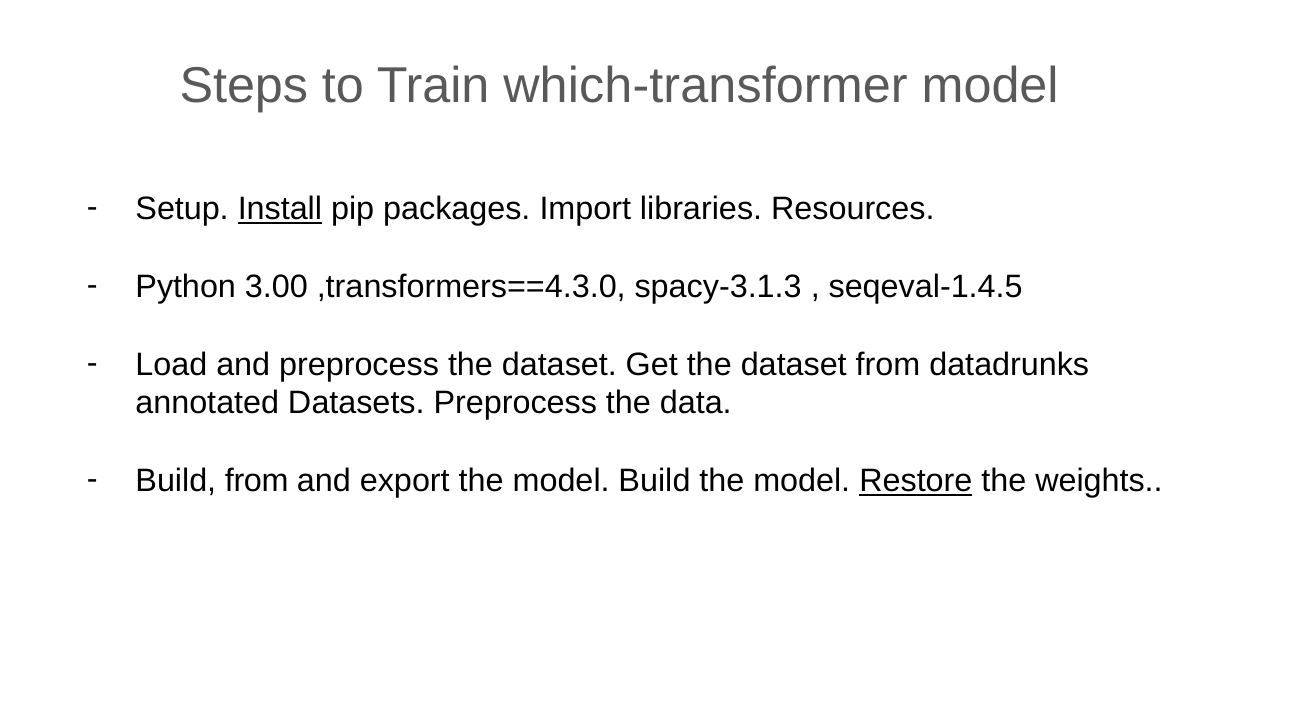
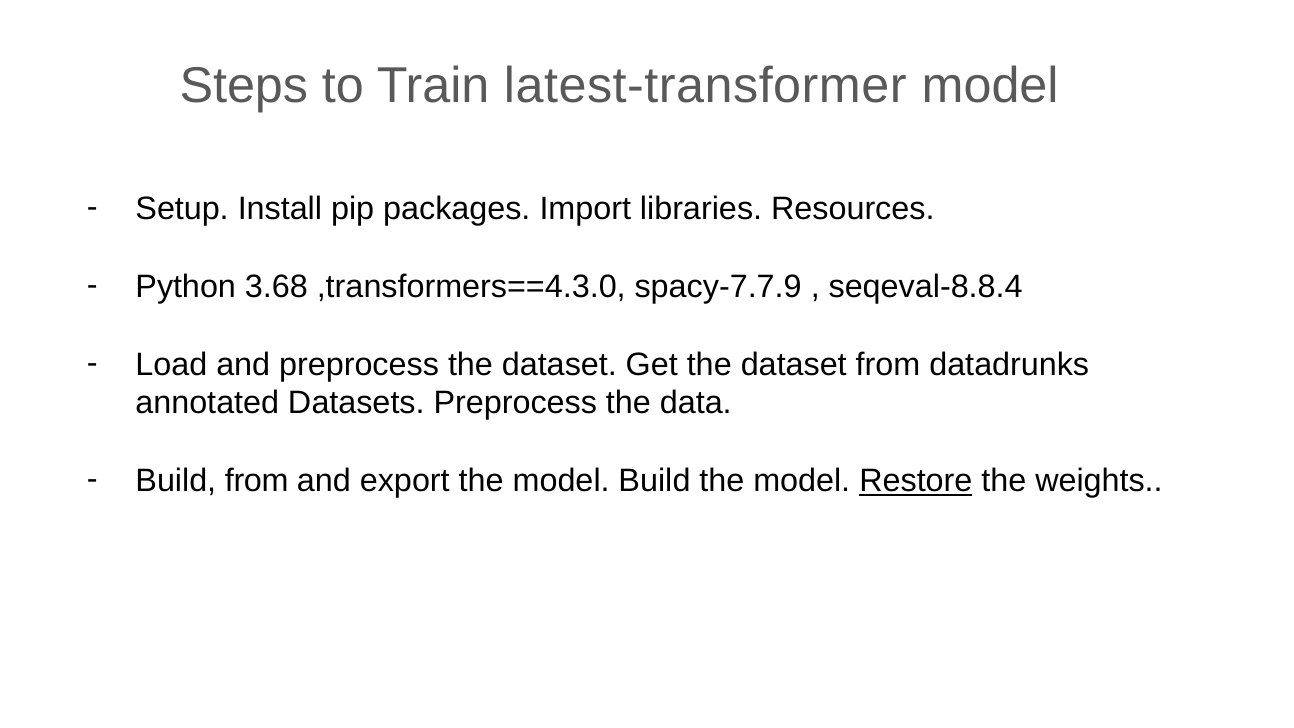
which-transformer: which-transformer -> latest-transformer (705, 85)
Install underline: present -> none (280, 209)
3.00: 3.00 -> 3.68 (276, 287)
spacy-3.1.3: spacy-3.1.3 -> spacy-7.7.9 (718, 287)
seqeval-1.4.5: seqeval-1.4.5 -> seqeval-8.8.4 (926, 287)
